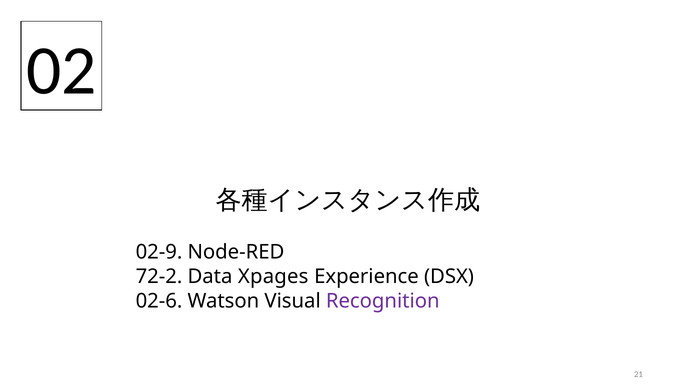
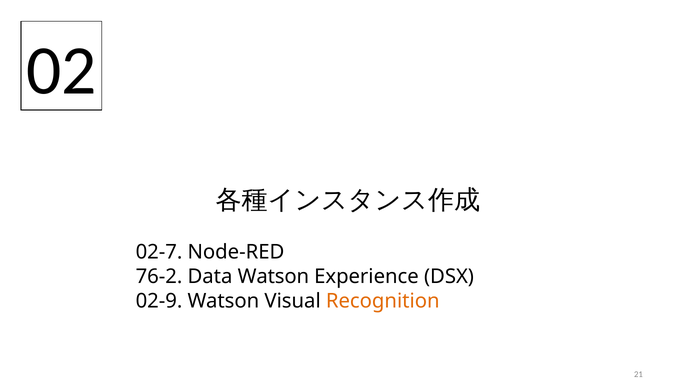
02-9: 02-9 -> 02-7 (159, 252)
72-2: 72-2 -> 76-2 (159, 276)
Data Xpages: Xpages -> Watson (273, 276)
02-6: 02-6 -> 02-9 (159, 301)
Recognition colour: purple -> orange (383, 301)
